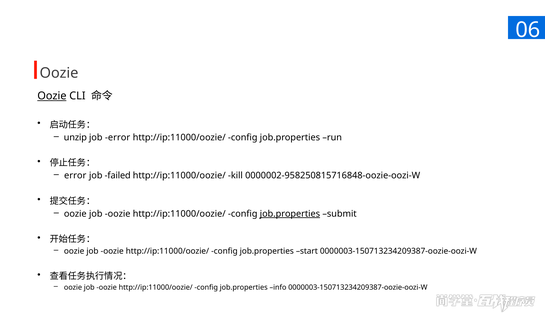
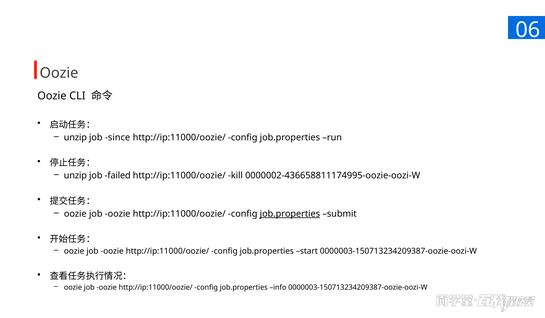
Oozie underline: present -> none (52, 96)
job error: error -> since (118, 137)
error: error -> unzip (75, 176)
0000002-958250815716848-oozie-oozi-W: 0000002-958250815716848-oozie-oozi-W -> 0000002-436658811174995-oozie-oozi-W (333, 176)
